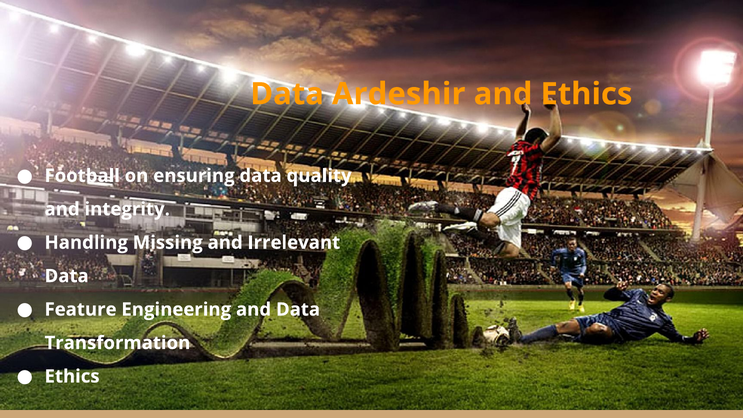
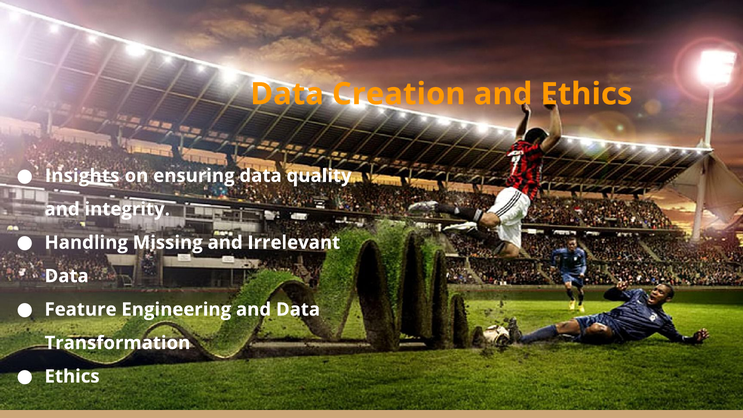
Ardeshir: Ardeshir -> Creation (399, 94)
Football: Football -> Insights (82, 176)
